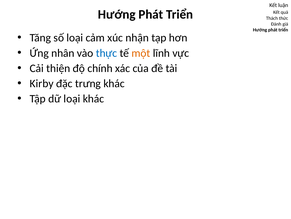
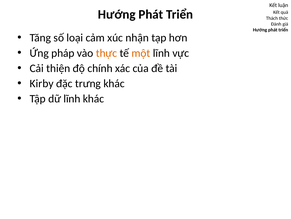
nhân: nhân -> pháp (63, 53)
thực colour: blue -> orange (106, 53)
dữ loại: loại -> lĩnh (72, 98)
